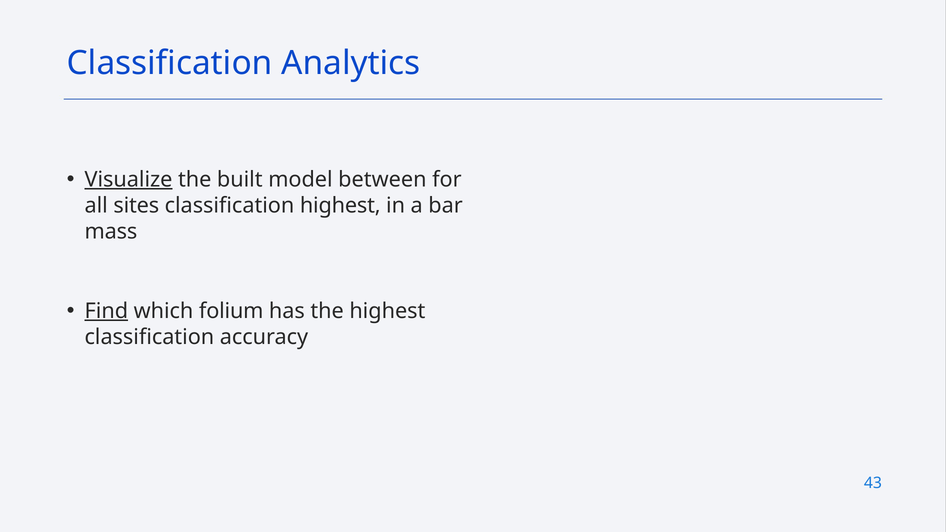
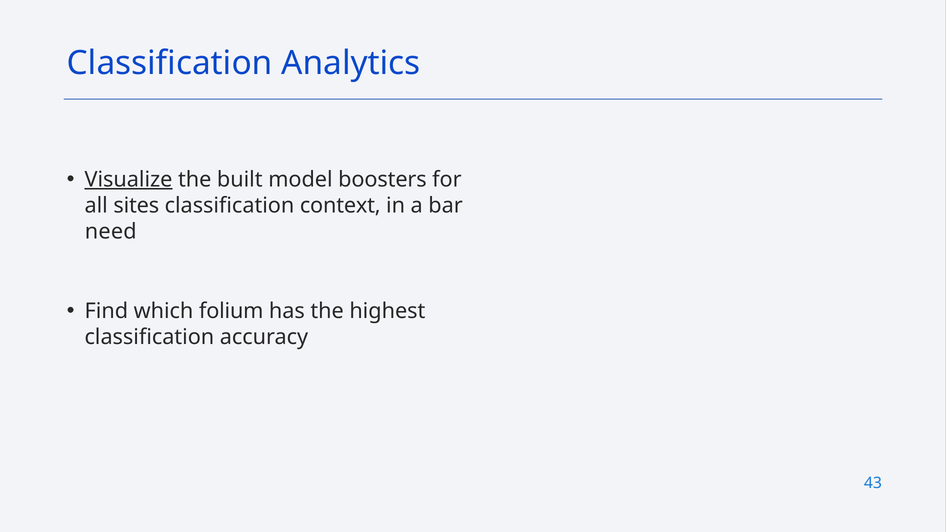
between: between -> boosters (382, 180)
classification highest: highest -> context (340, 206)
mass: mass -> need (111, 232)
Find underline: present -> none (106, 311)
